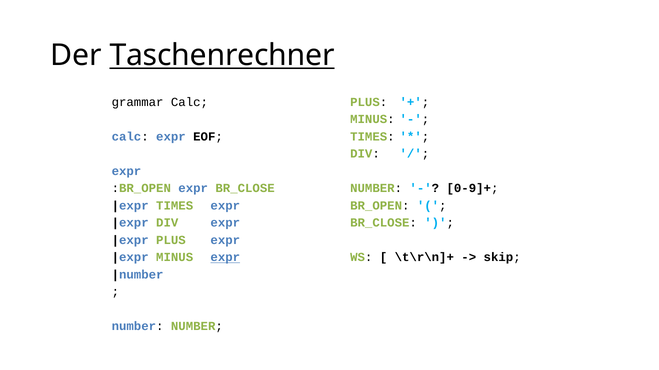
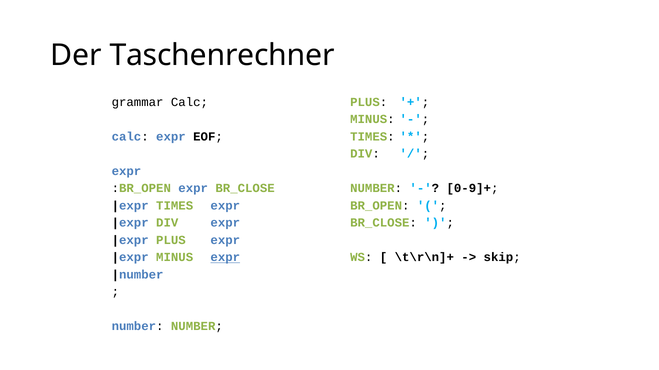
Taschenrechner underline: present -> none (222, 55)
